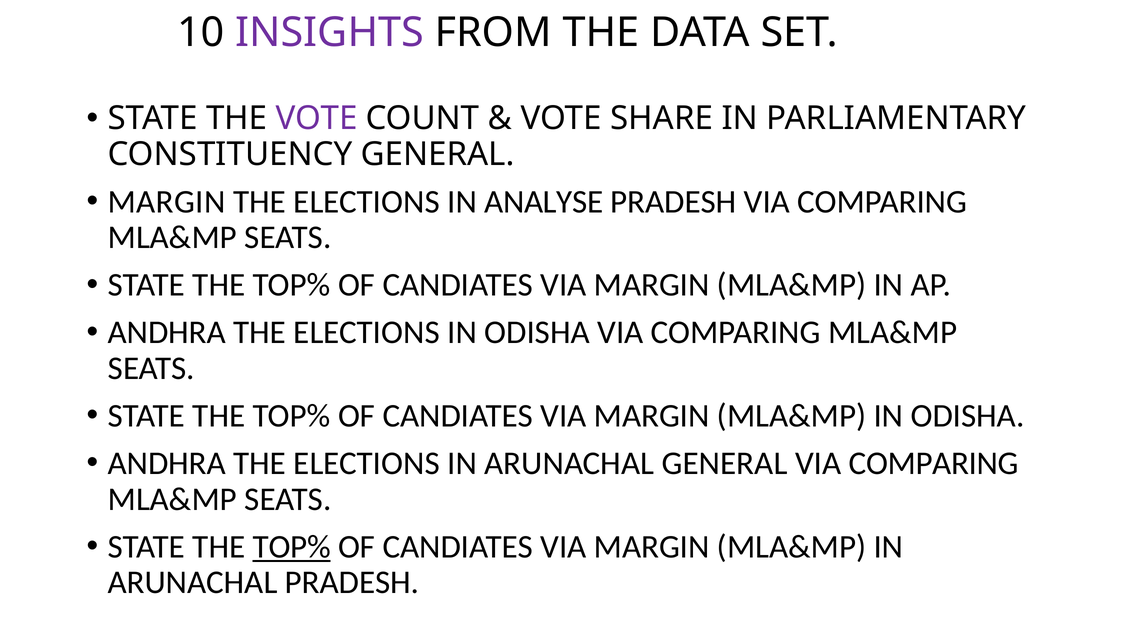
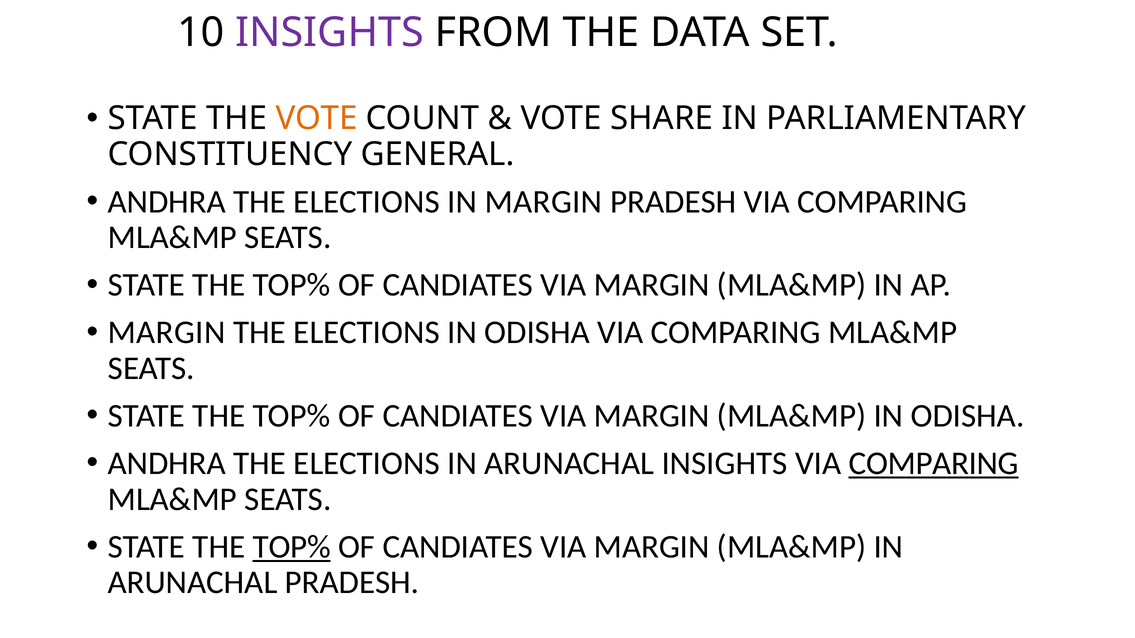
VOTE colour: purple -> orange (317, 118)
MARGIN: MARGIN -> ANDHRA (167, 202)
IN ANALYSE: ANALYSE -> MARGIN (543, 202)
ANDHRA: ANDHRA -> MARGIN (167, 333)
ARUNACHAL GENERAL: GENERAL -> INSIGHTS (725, 464)
COMPARING underline: none -> present (934, 464)
